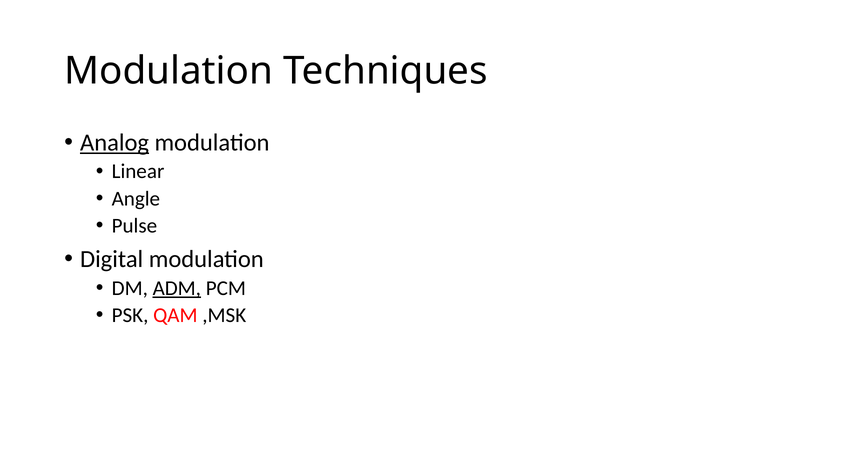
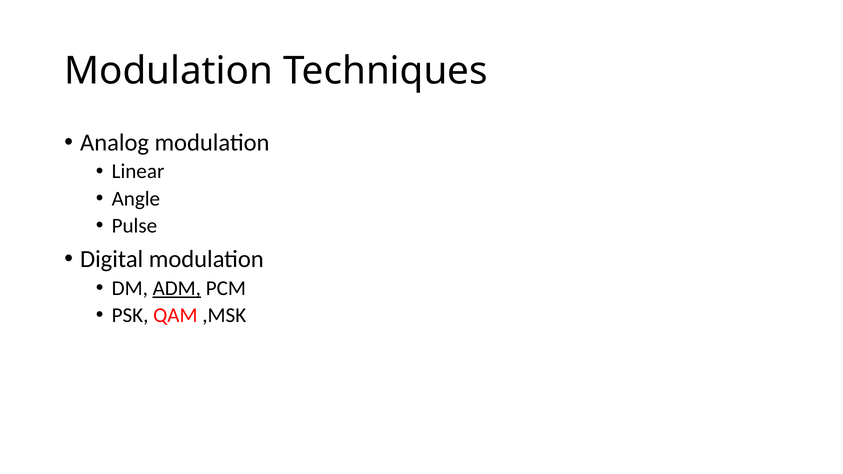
Analog underline: present -> none (115, 143)
